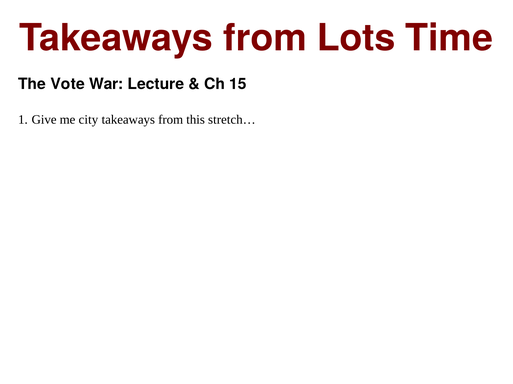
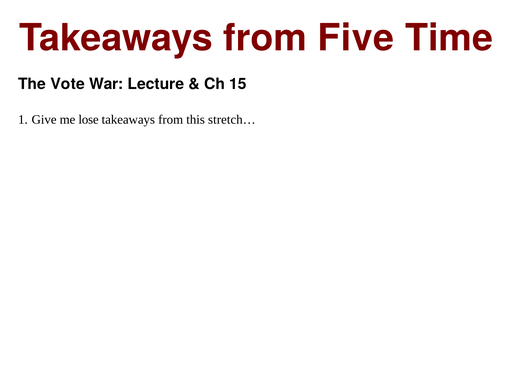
Lots: Lots -> Five (356, 38)
city: city -> lose (89, 120)
